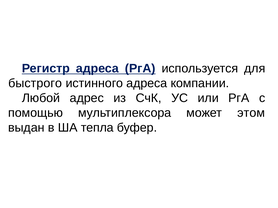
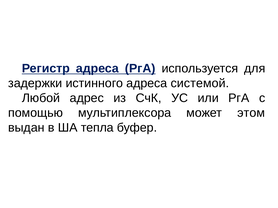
быстрого: быстрого -> задержки (35, 83)
компании: компании -> системой (200, 83)
